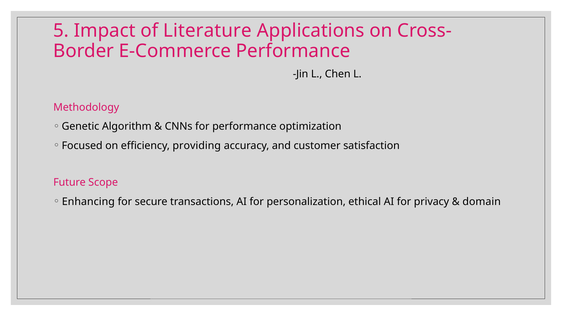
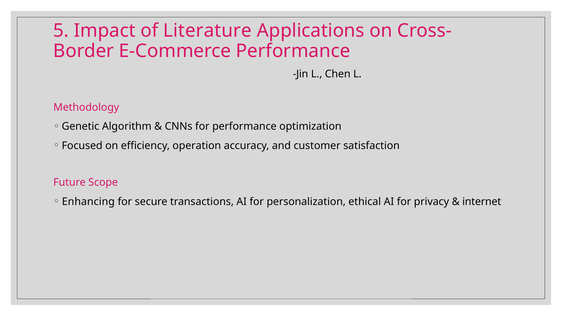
providing: providing -> operation (197, 146)
domain: domain -> internet (482, 202)
